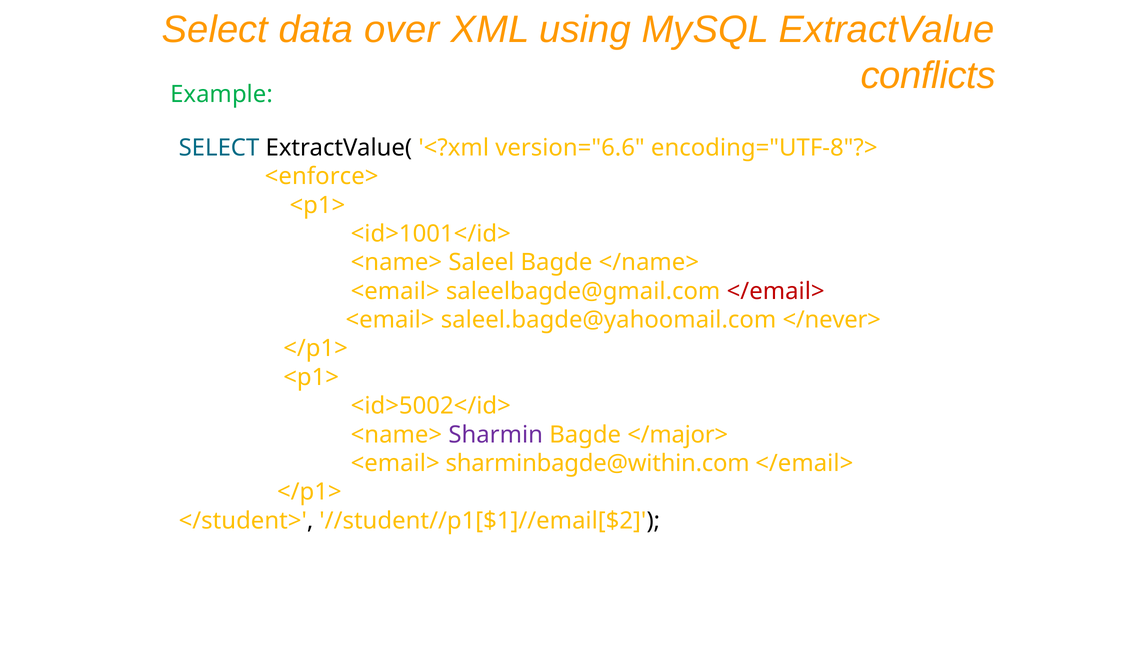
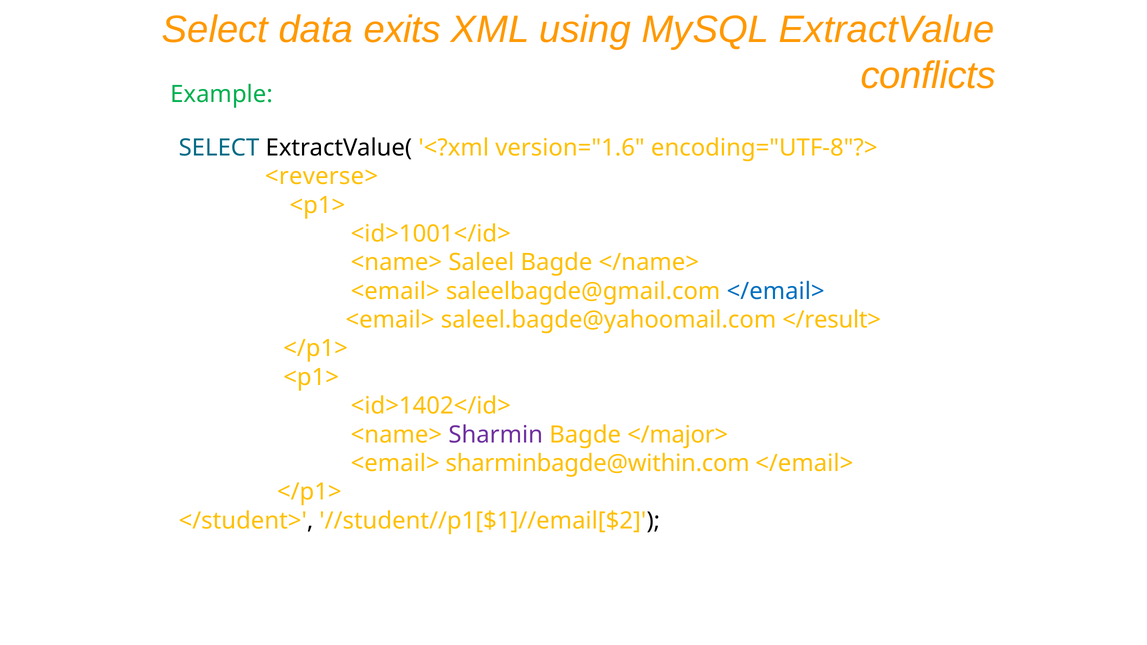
over: over -> exits (402, 30)
version="6.6: version="6.6 -> version="1.6 (570, 148)
<enforce>: <enforce> -> <reverse> (322, 177)
</email> colour: red -> blue (776, 291)
</never>: </never> -> </result> (832, 320)
<id>5002</id>: <id>5002</id> -> <id>1402</id> (431, 406)
